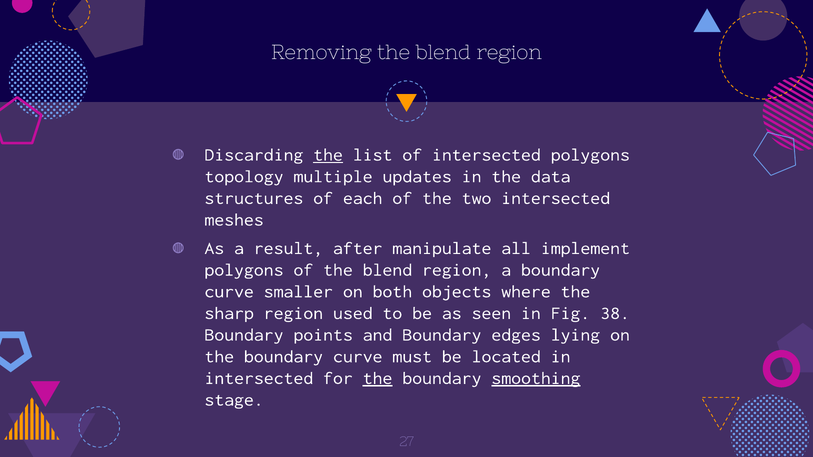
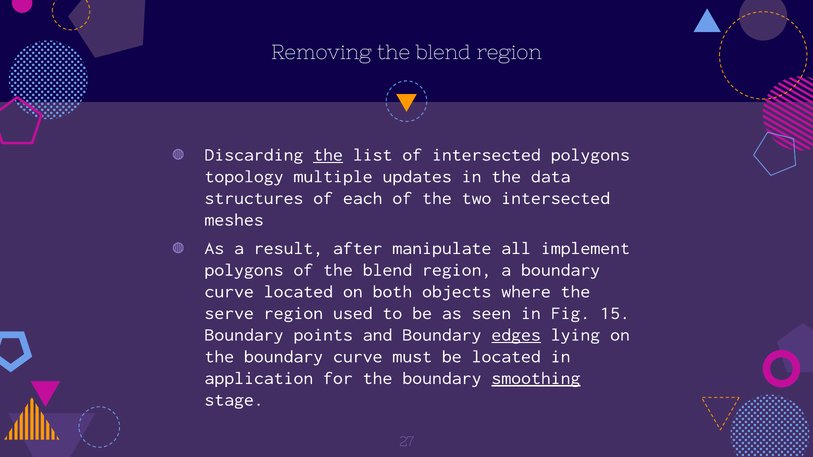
curve smaller: smaller -> located (298, 292)
sharp: sharp -> serve (229, 313)
38: 38 -> 15 (615, 313)
edges underline: none -> present (516, 335)
intersected: intersected -> application (259, 378)
the underline: present -> none (378, 378)
